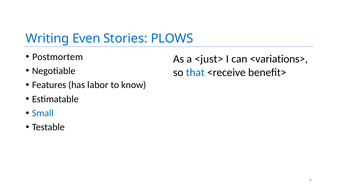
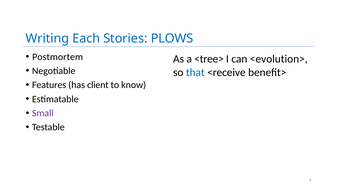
Even: Even -> Each (86, 39)
<just>: <just> -> <tree> (209, 59)
<variations>: <variations> -> <evolution> (279, 59)
labor: labor -> client (98, 85)
Small colour: blue -> purple (43, 113)
